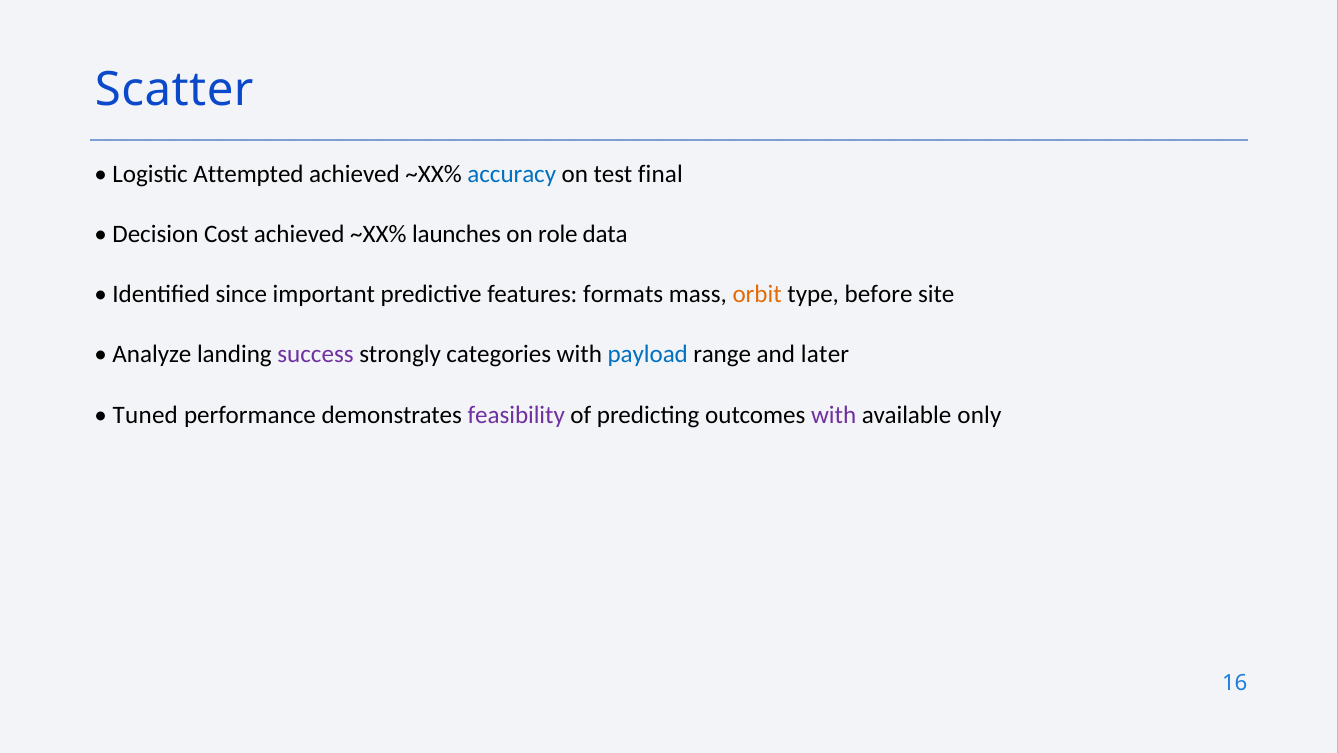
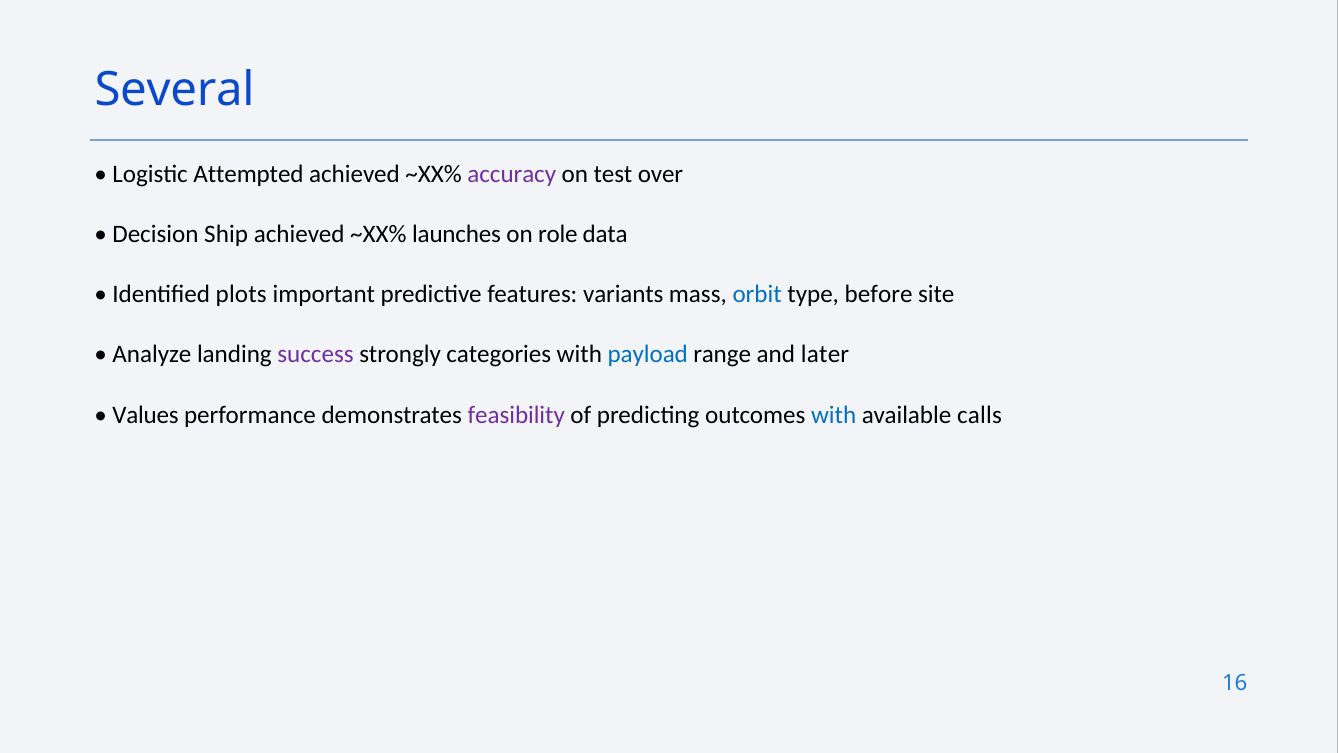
Scatter: Scatter -> Several (175, 89)
accuracy colour: blue -> purple (512, 174)
final: final -> over (661, 174)
Cost: Cost -> Ship (226, 234)
since: since -> plots (241, 294)
formats: formats -> variants (623, 294)
orbit colour: orange -> blue (757, 294)
Tuned: Tuned -> Values (146, 415)
with colour: purple -> blue (834, 415)
only: only -> calls (979, 415)
